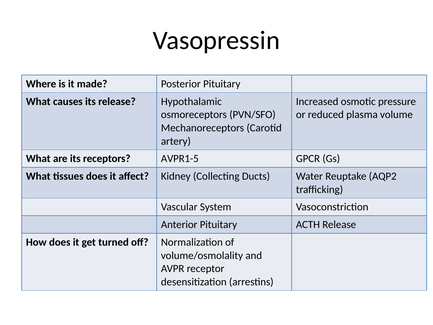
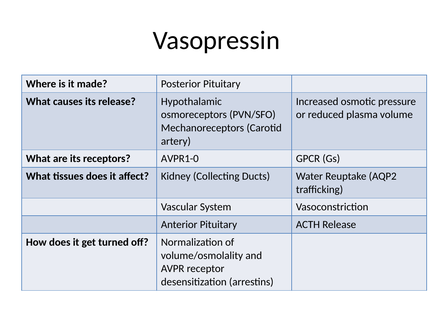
AVPR1-5: AVPR1-5 -> AVPR1-0 (180, 159)
